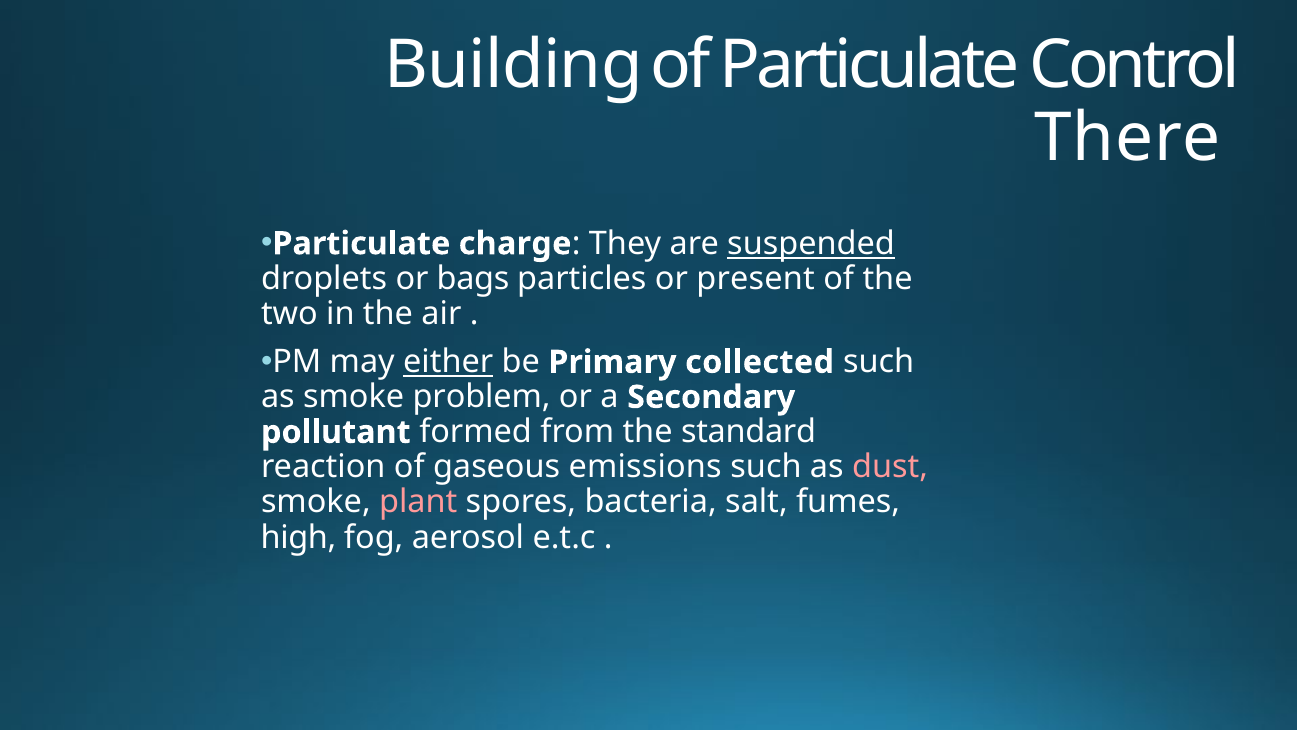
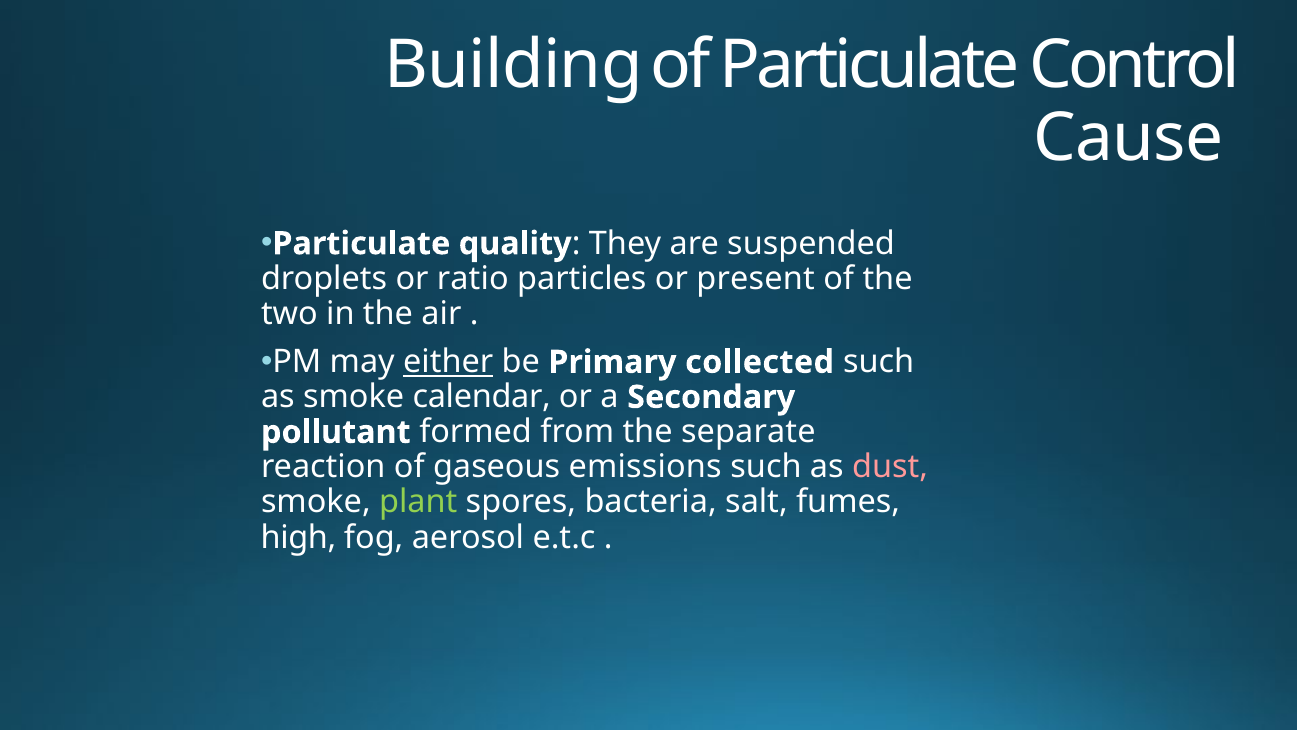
There: There -> Cause (1128, 138)
charge: charge -> quality (515, 243)
suspended underline: present -> none (811, 243)
bags: bags -> ratio (473, 278)
problem: problem -> calendar (482, 397)
standard: standard -> separate (748, 432)
plant colour: pink -> light green (418, 502)
